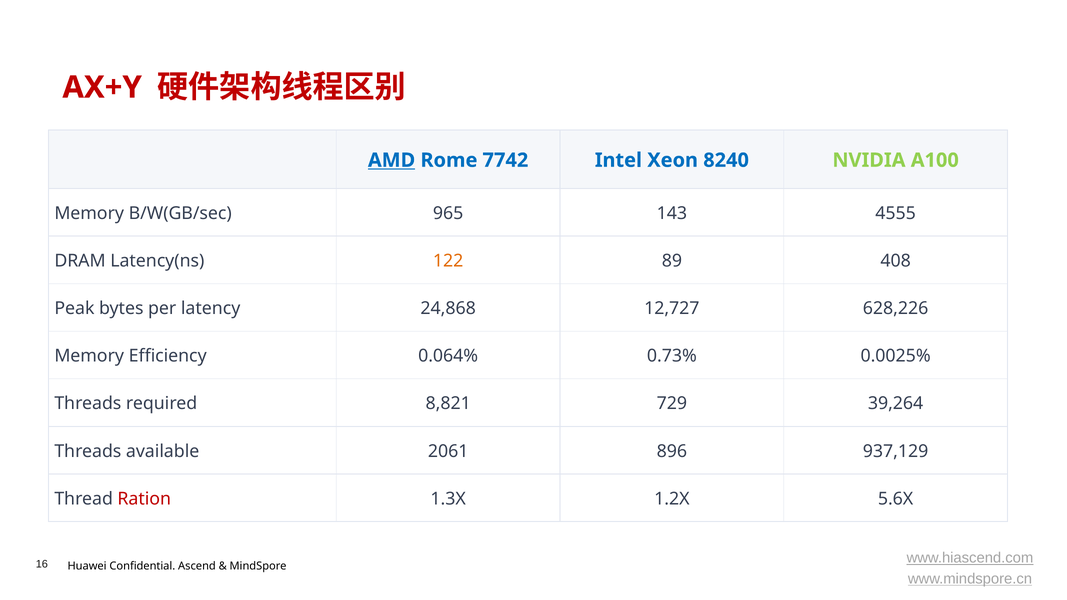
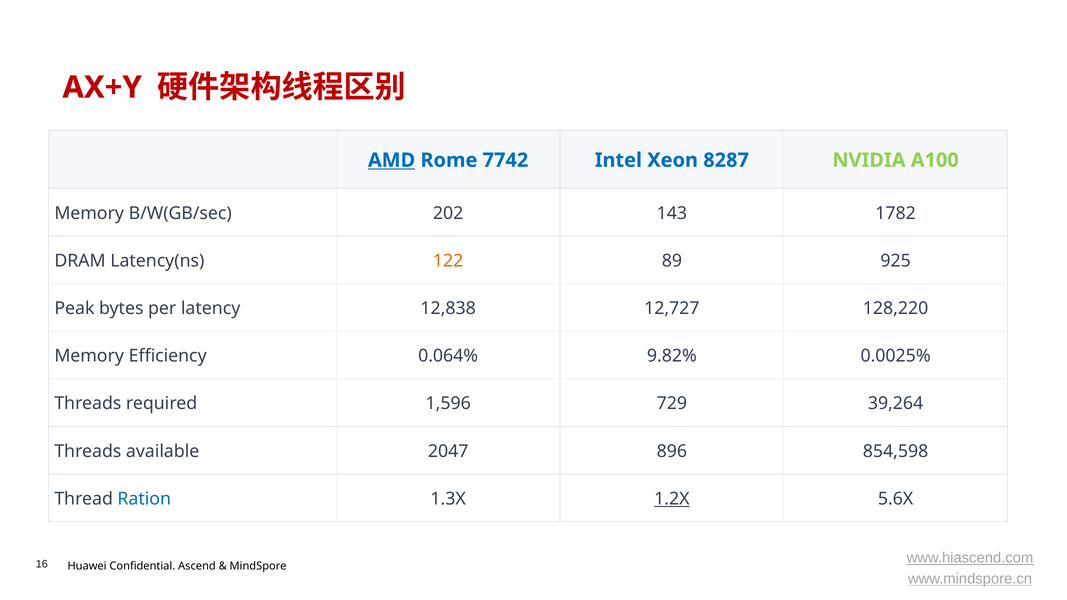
8240: 8240 -> 8287 (726, 160)
965: 965 -> 202 (448, 213)
4555: 4555 -> 1782 (896, 213)
408: 408 -> 925 (896, 261)
24,868: 24,868 -> 12,838 (448, 308)
628,226: 628,226 -> 128,220 (896, 308)
0.73%: 0.73% -> 9.82% (672, 356)
8,821: 8,821 -> 1,596 (448, 404)
2061: 2061 -> 2047 (448, 451)
937,129: 937,129 -> 854,598 (896, 451)
Ration colour: red -> blue (144, 499)
1.2X underline: none -> present (672, 499)
